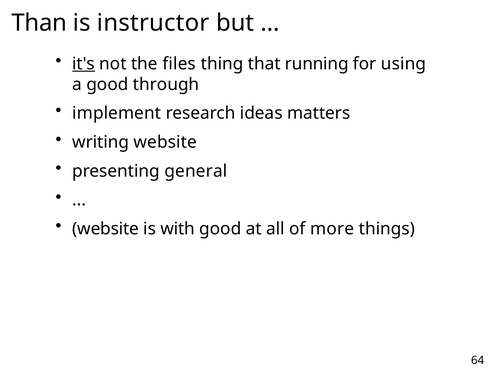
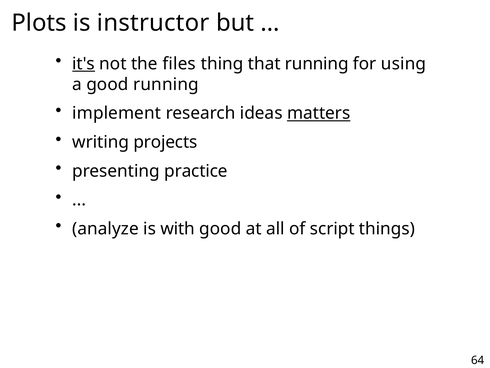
Than: Than -> Plots (39, 23)
good through: through -> running (166, 84)
matters underline: none -> present (319, 113)
writing website: website -> projects (165, 142)
general: general -> practice (196, 171)
website: website -> analyze (106, 228)
more: more -> script (332, 228)
